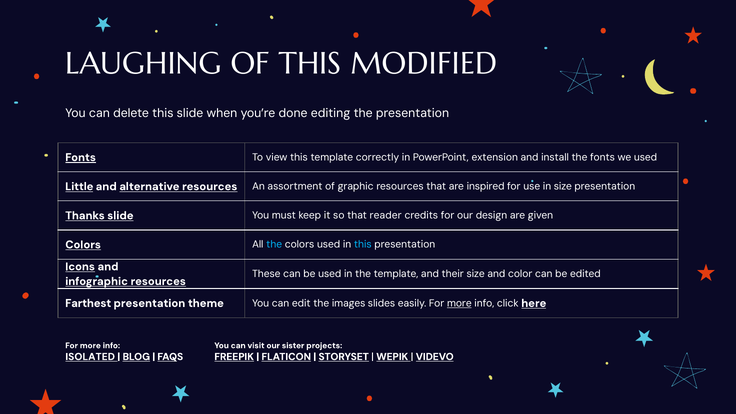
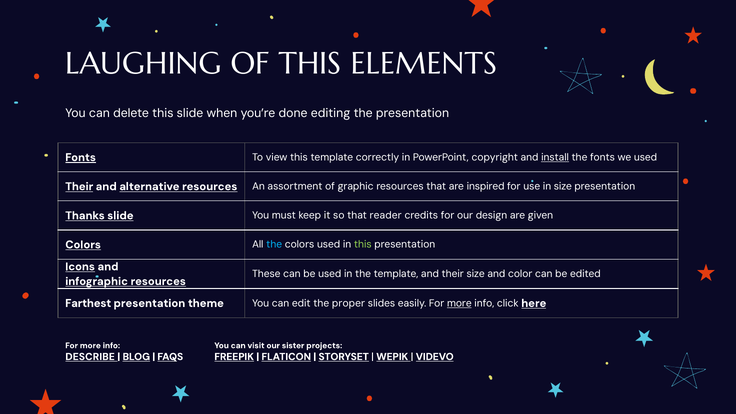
MODIFIED: MODIFIED -> ELEMENTS (424, 64)
extension: extension -> copyright (495, 157)
install underline: none -> present (555, 157)
Little: Little -> Their (79, 186)
this colour: light blue -> light green (363, 245)
images: images -> proper (349, 304)
ISOLATED: ISOLATED -> DESCRIBE (90, 357)
